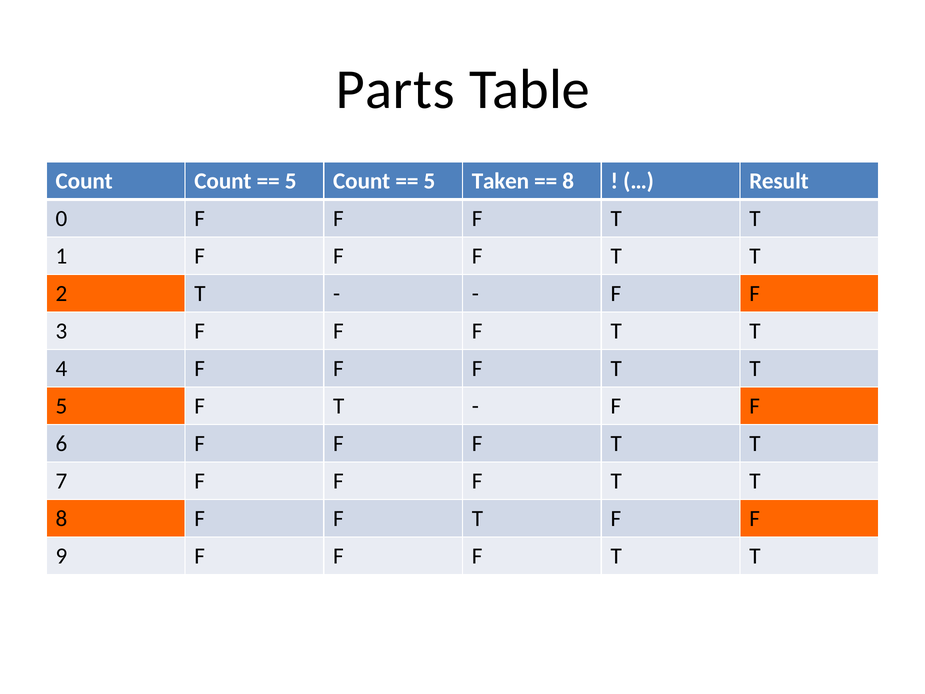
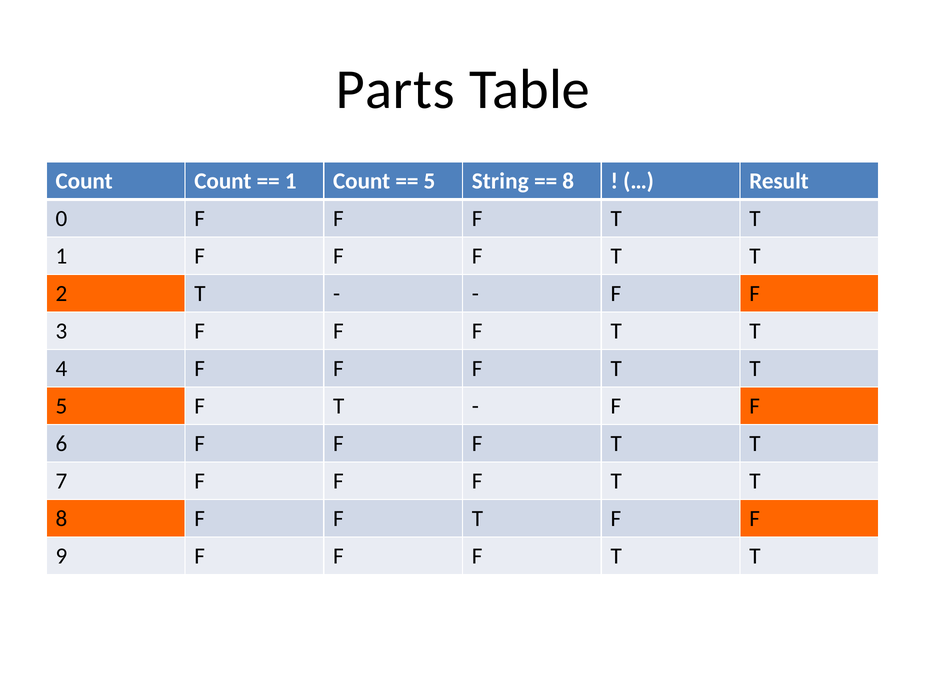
5: 5 -> 1 (291, 181)
Taken: Taken -> String (500, 181)
